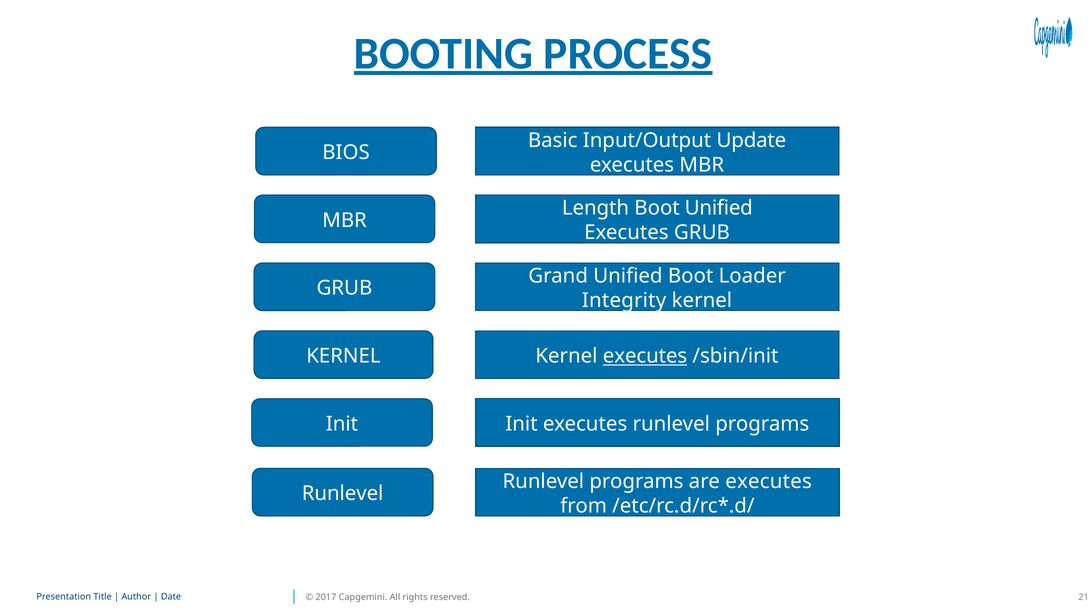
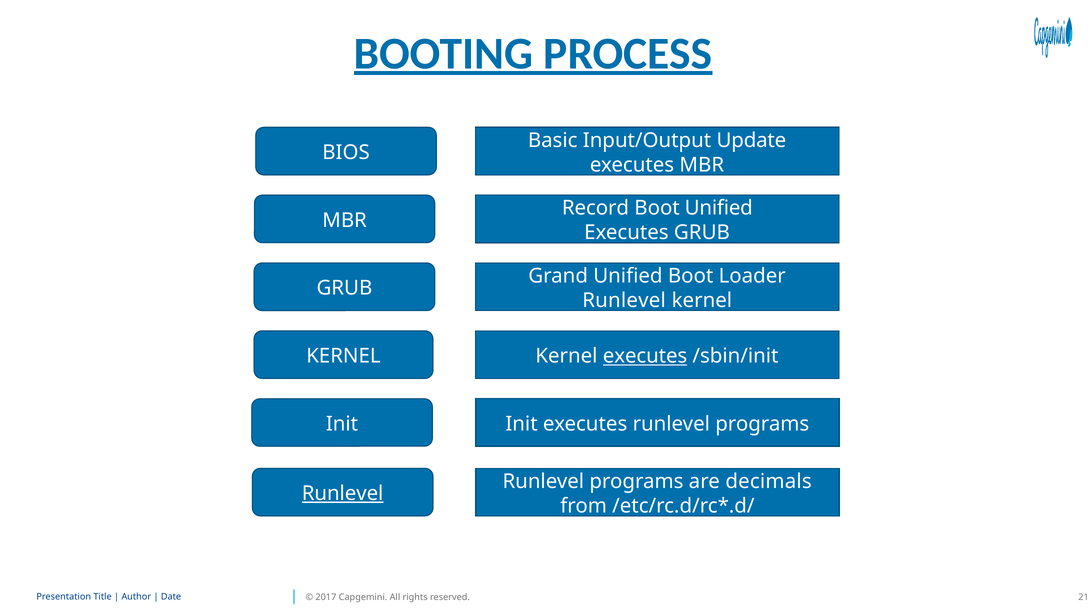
Length: Length -> Record (595, 208)
Integrity: Integrity -> Runlevel (624, 301)
are executes: executes -> decimals (769, 481)
Runlevel underline: none -> present (343, 494)
